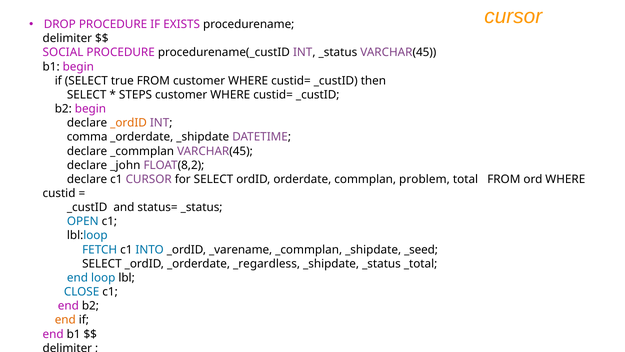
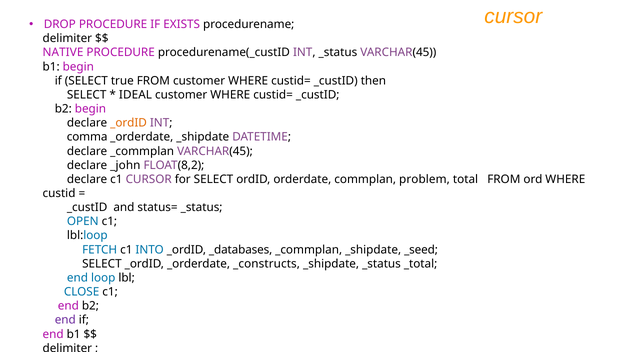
SOCIAL: SOCIAL -> NATIVE (63, 53)
STEPS: STEPS -> IDEAL (135, 95)
_varename: _varename -> _databases (241, 249)
_regardless: _regardless -> _constructs (267, 263)
end colour: orange -> purple (65, 320)
